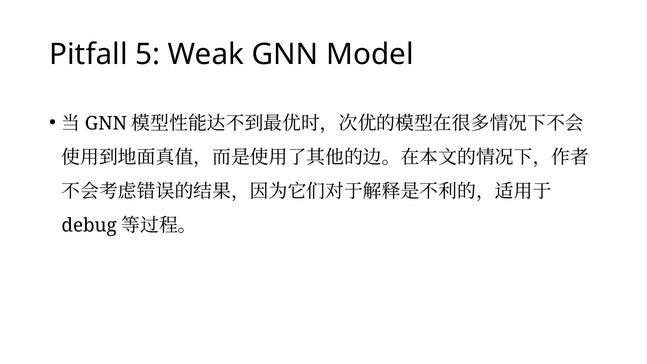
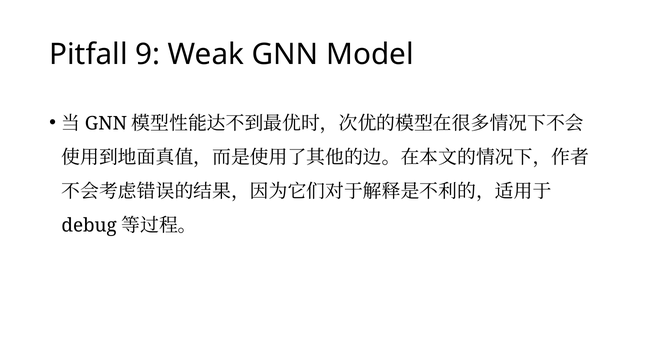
5: 5 -> 9 (148, 54)
